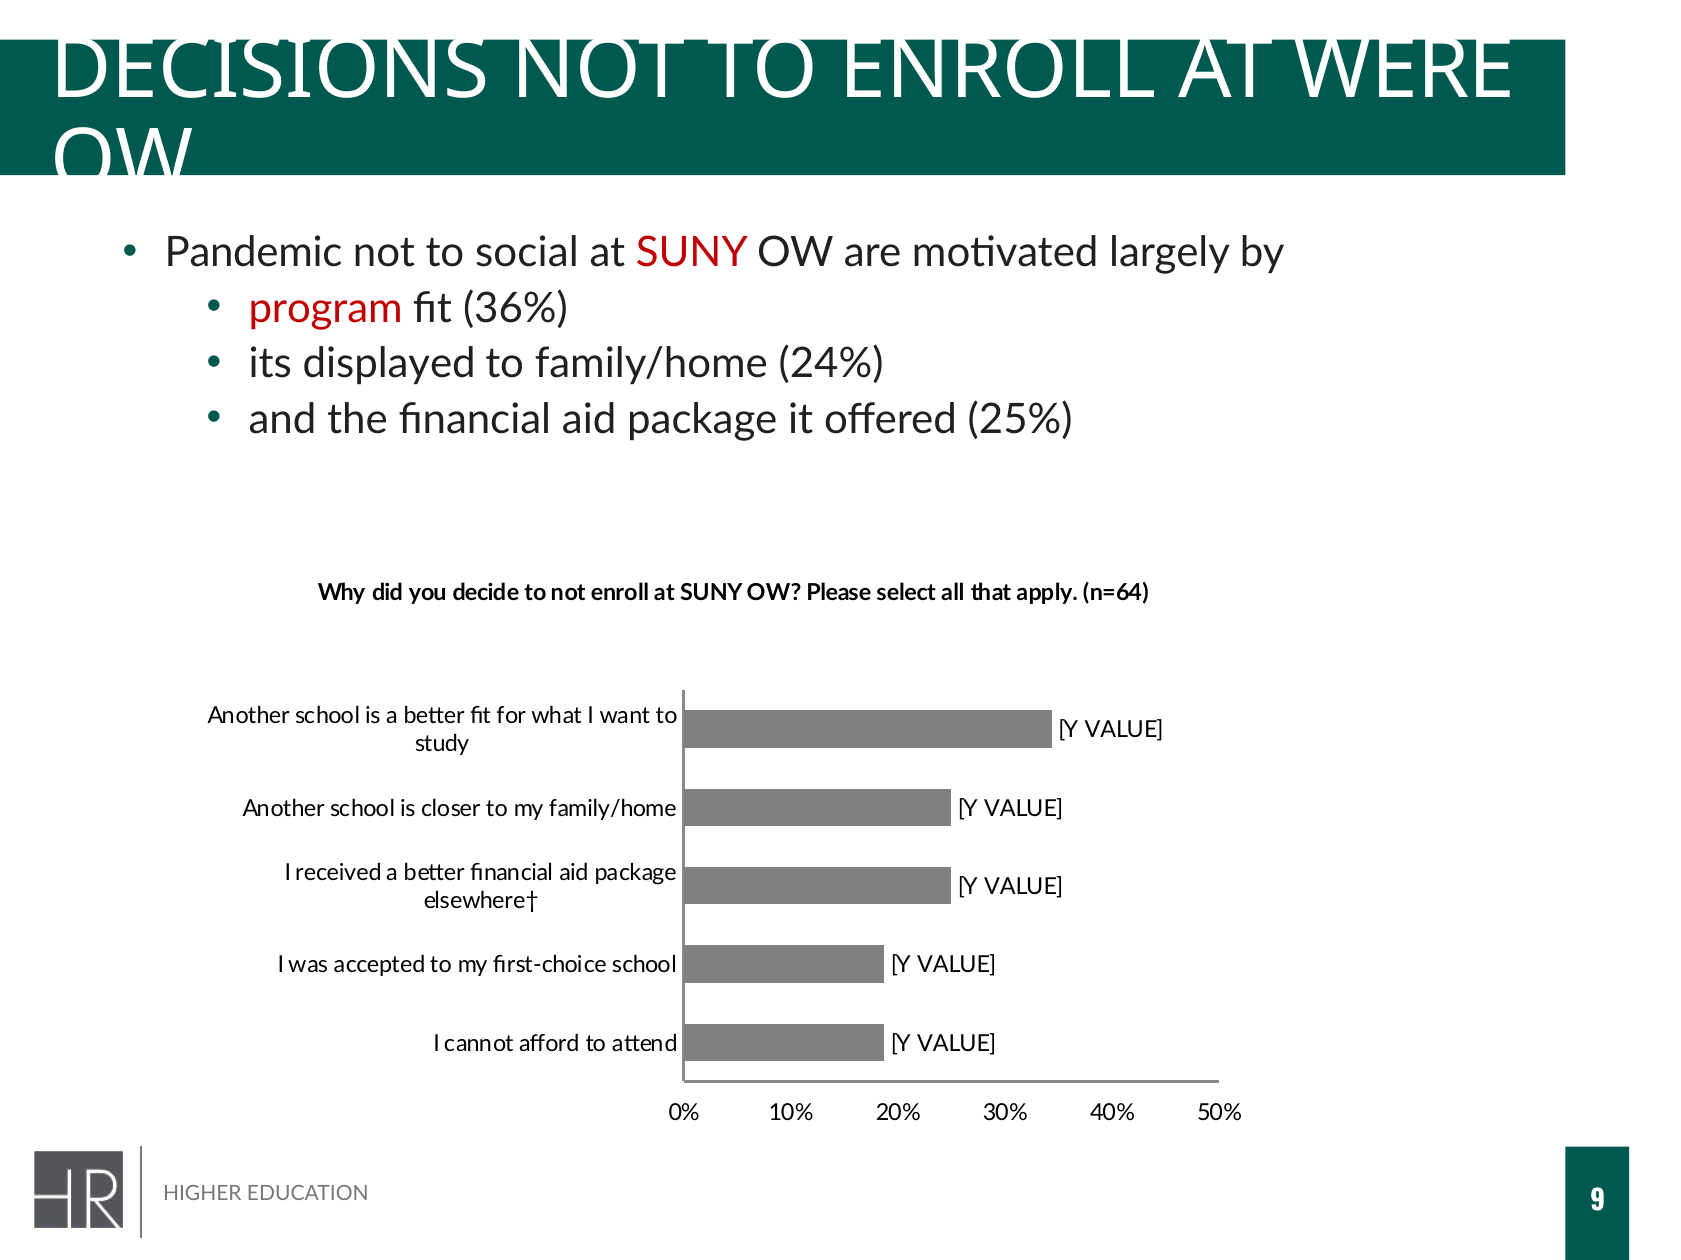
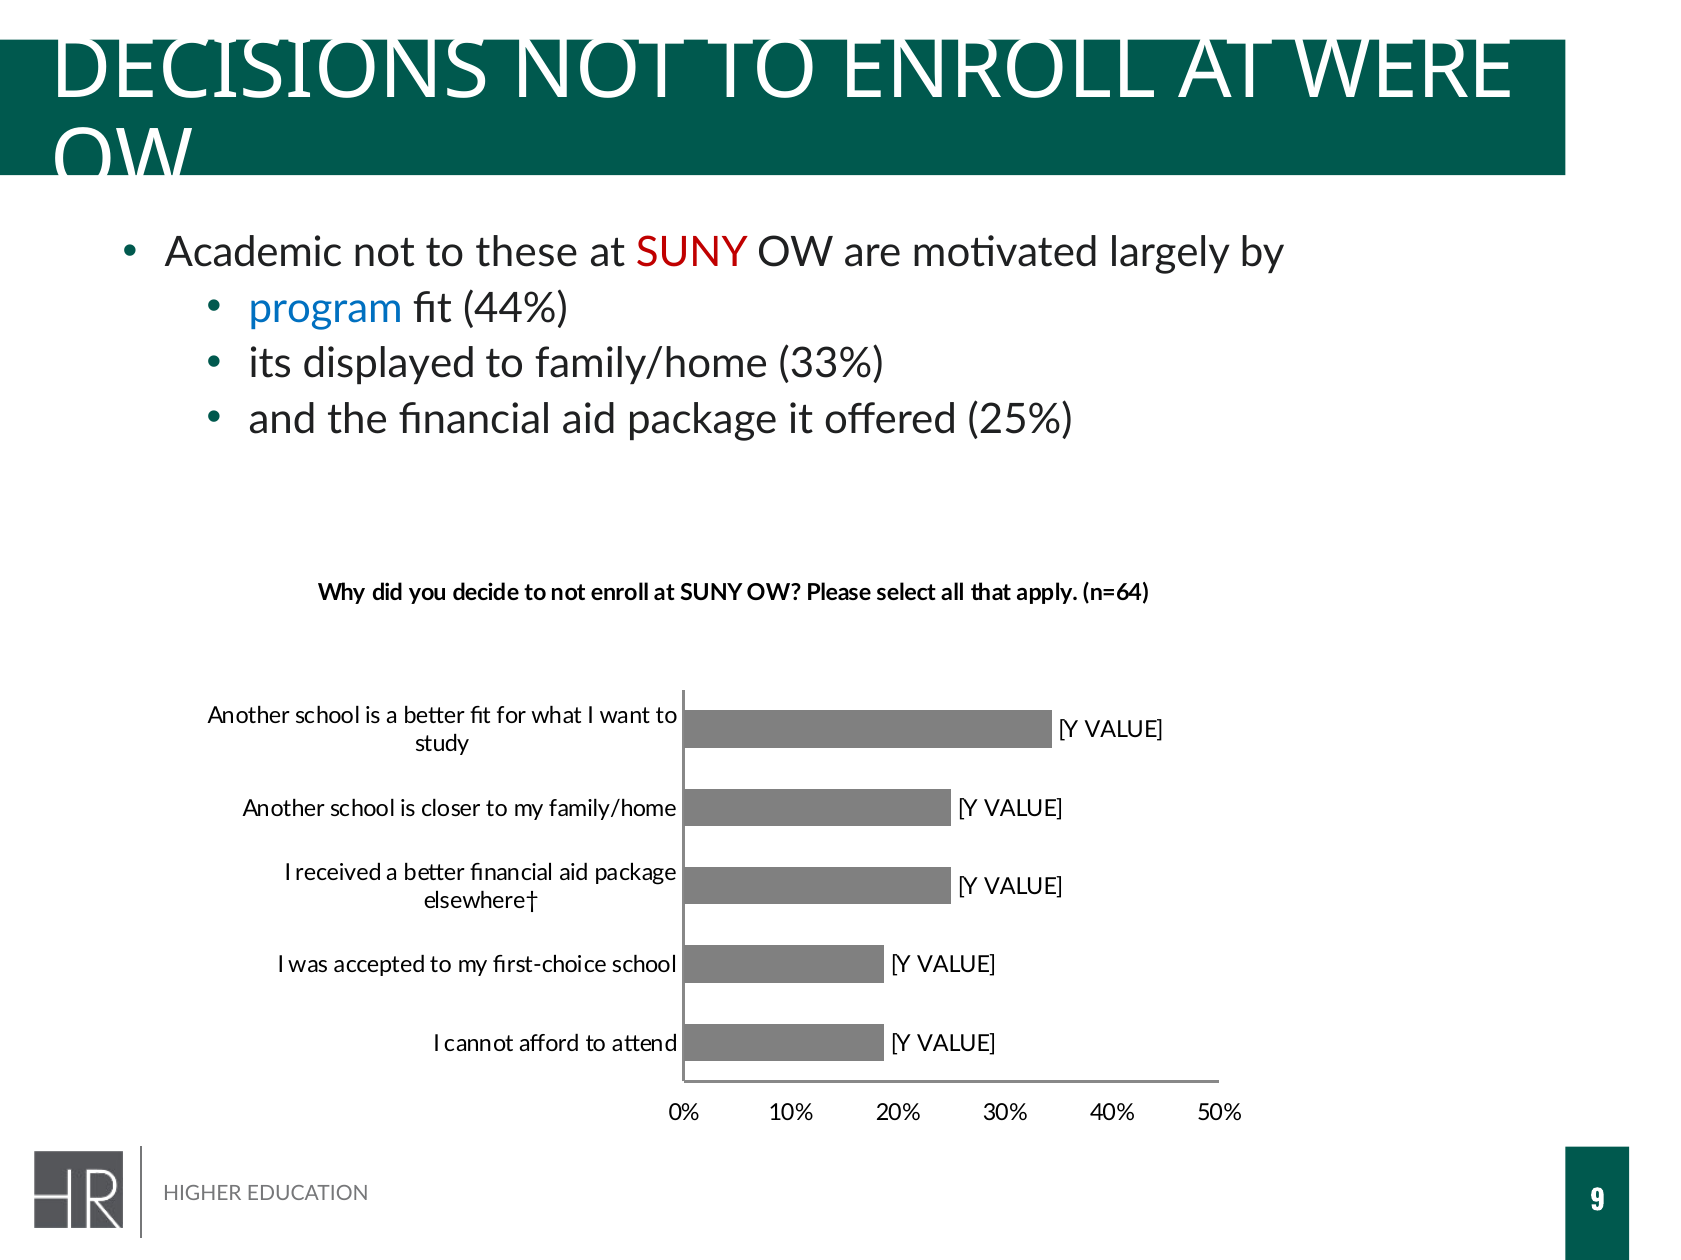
Pandemic: Pandemic -> Academic (254, 253)
social: social -> these (527, 253)
program colour: red -> blue (326, 309)
36%: 36% -> 44% (515, 309)
24%: 24% -> 33% (831, 364)
